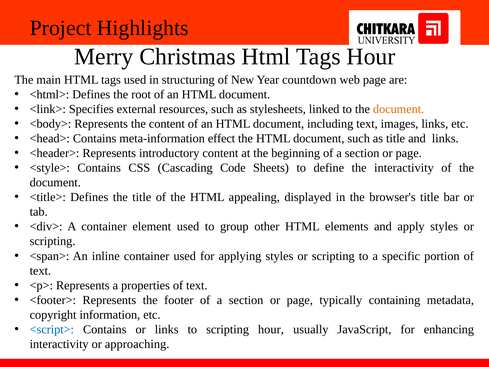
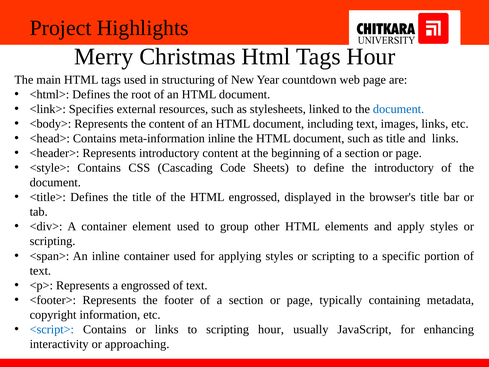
document colour: orange -> blue (399, 109)
meta-information effect: effect -> inline (221, 138)
the interactivity: interactivity -> introductory (404, 168)
HTML appealing: appealing -> engrossed (254, 197)
a properties: properties -> engrossed (146, 285)
